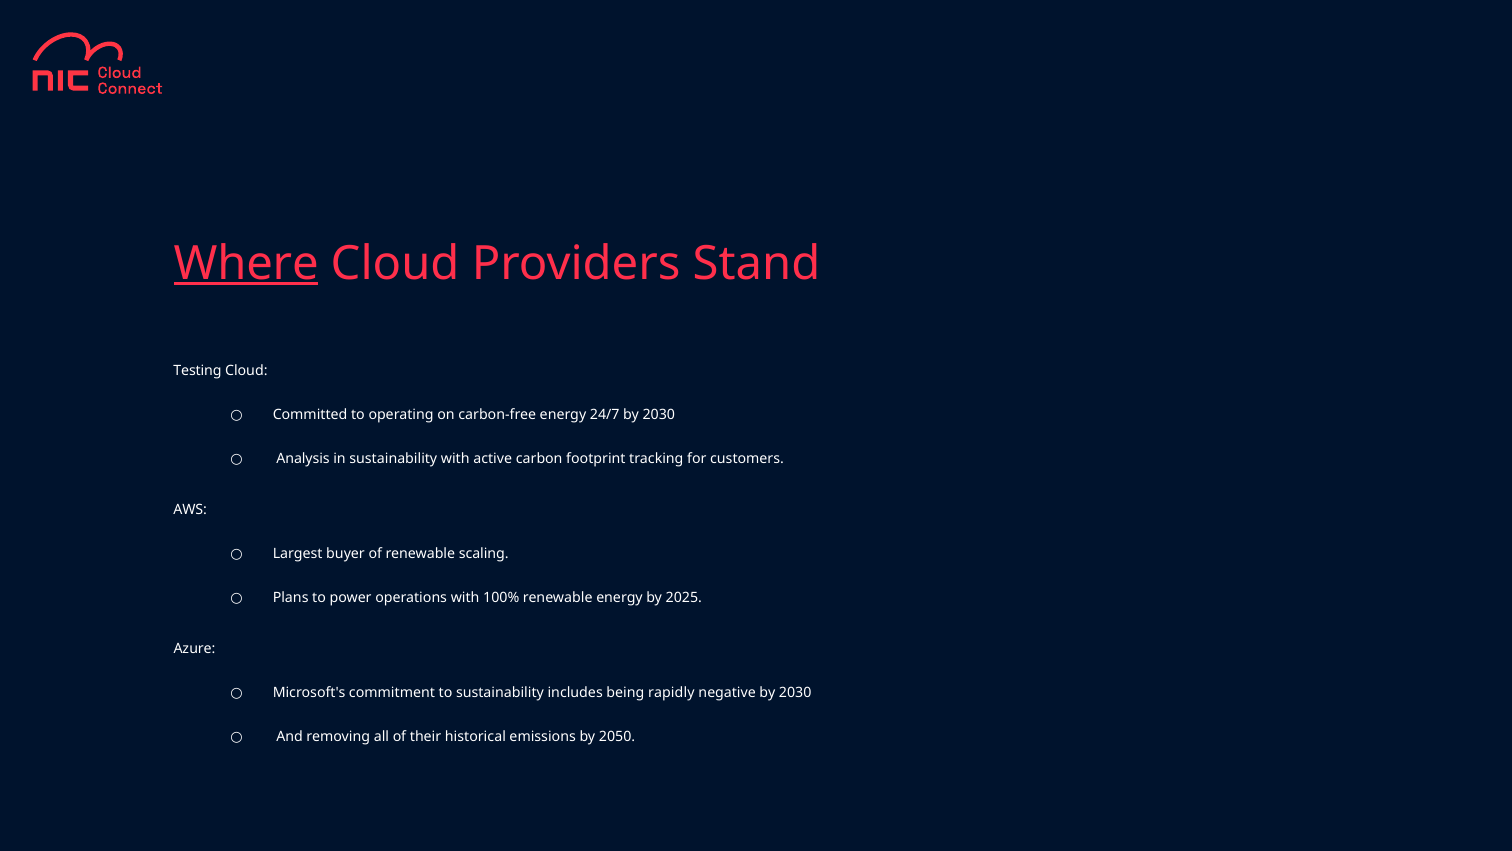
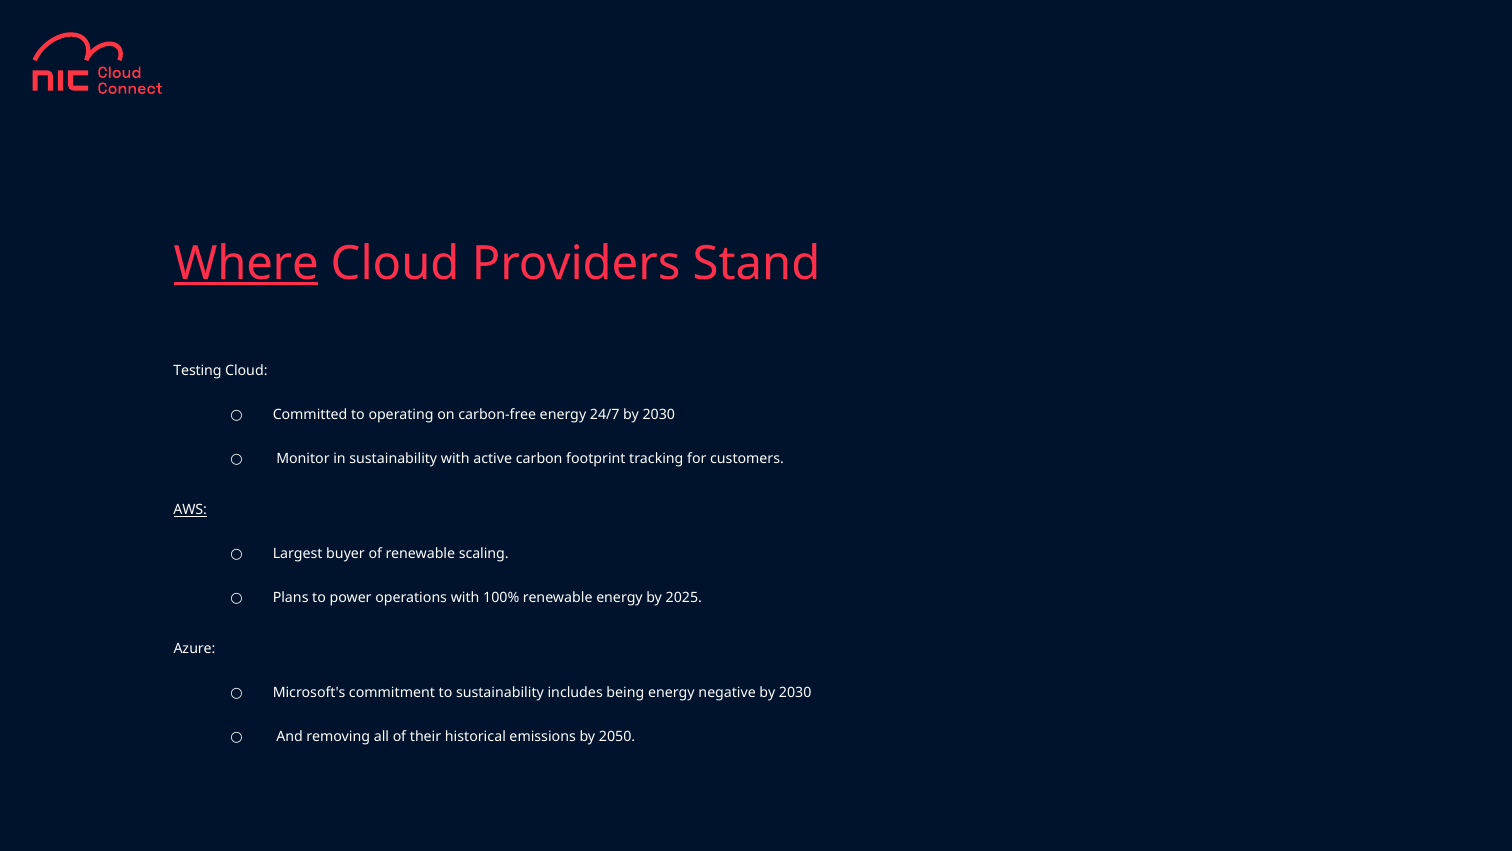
Analysis: Analysis -> Monitor (303, 459)
AWS underline: none -> present (190, 510)
being rapidly: rapidly -> energy (671, 692)
